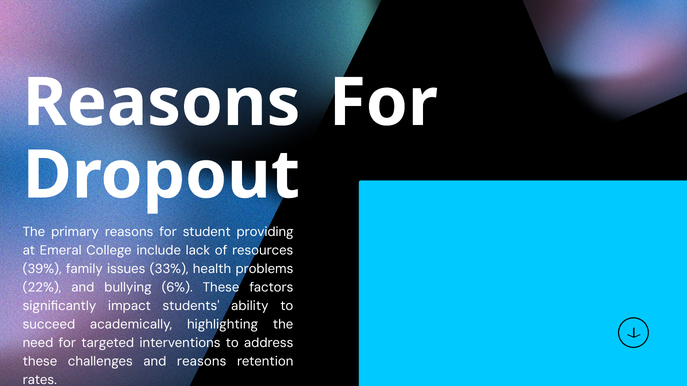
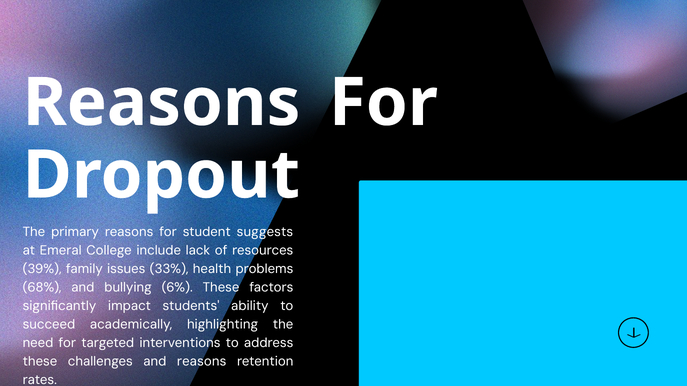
providing: providing -> suggests (265, 232)
22%: 22% -> 68% (42, 288)
